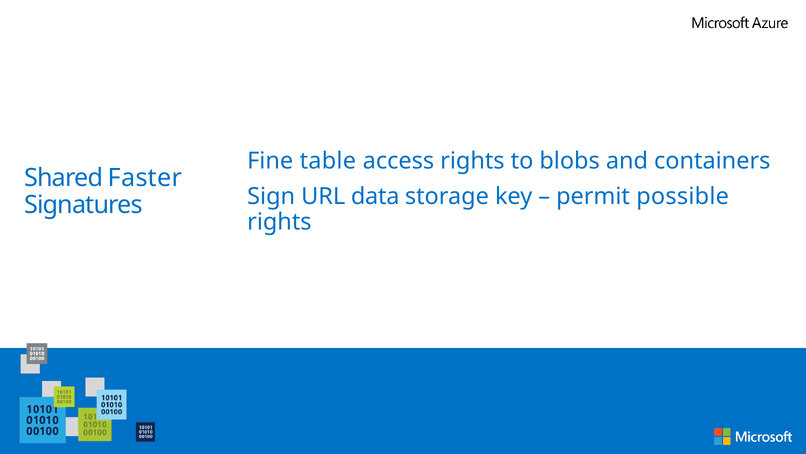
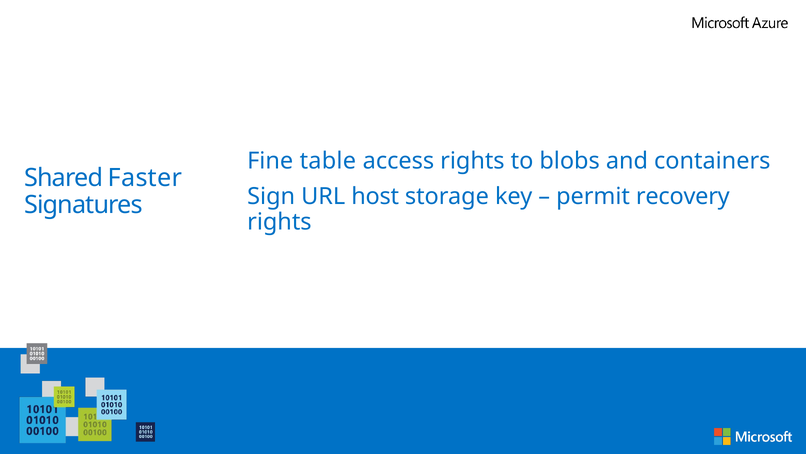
data: data -> host (375, 196)
possible: possible -> recovery (683, 196)
